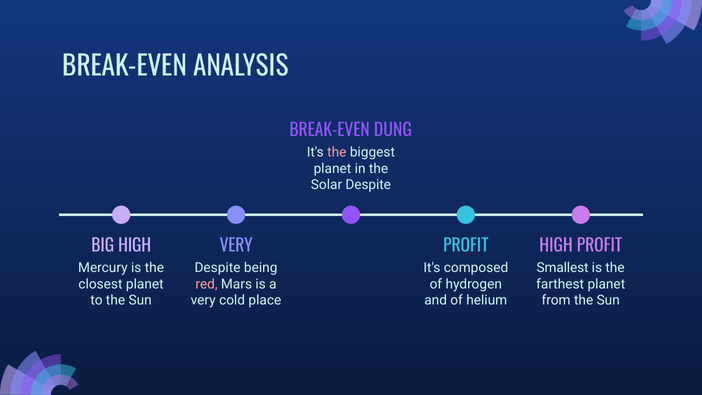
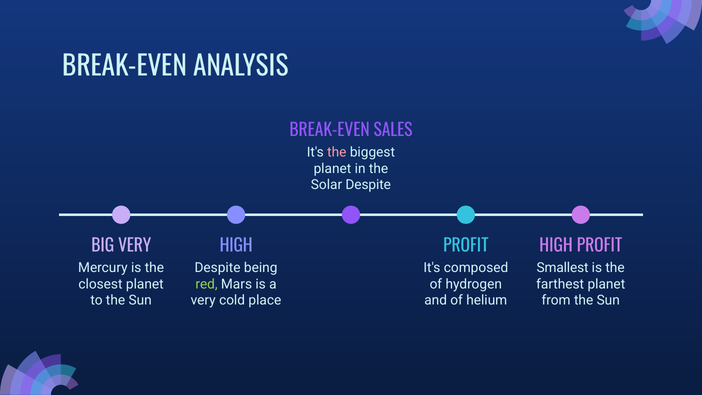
DUNG: DUNG -> SALES (393, 130)
BIG HIGH: HIGH -> VERY (135, 246)
VERY: VERY -> HIGH (236, 246)
red colour: pink -> light green (207, 284)
